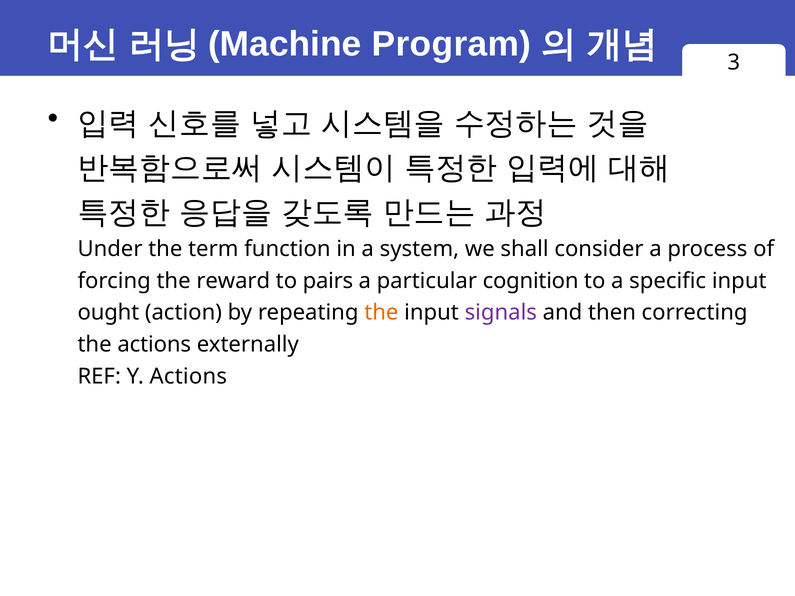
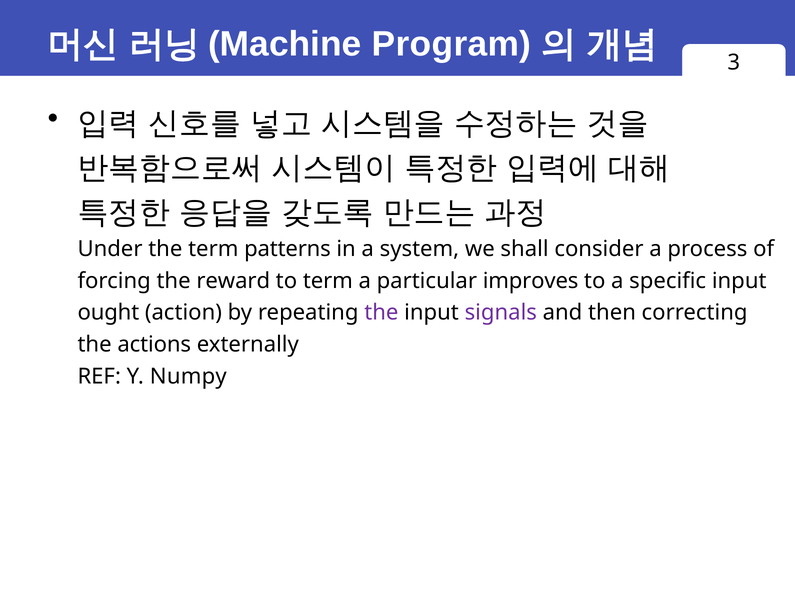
function: function -> patterns (287, 249)
to pairs: pairs -> term (328, 281)
cognition: cognition -> improves (531, 281)
the colour: orange -> purple (381, 313)
Y Actions: Actions -> Numpy (188, 376)
